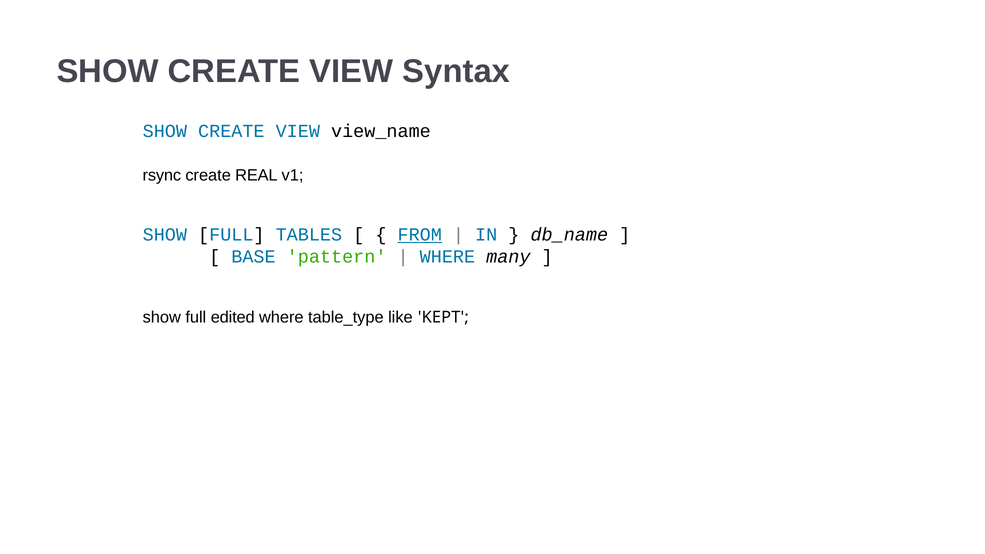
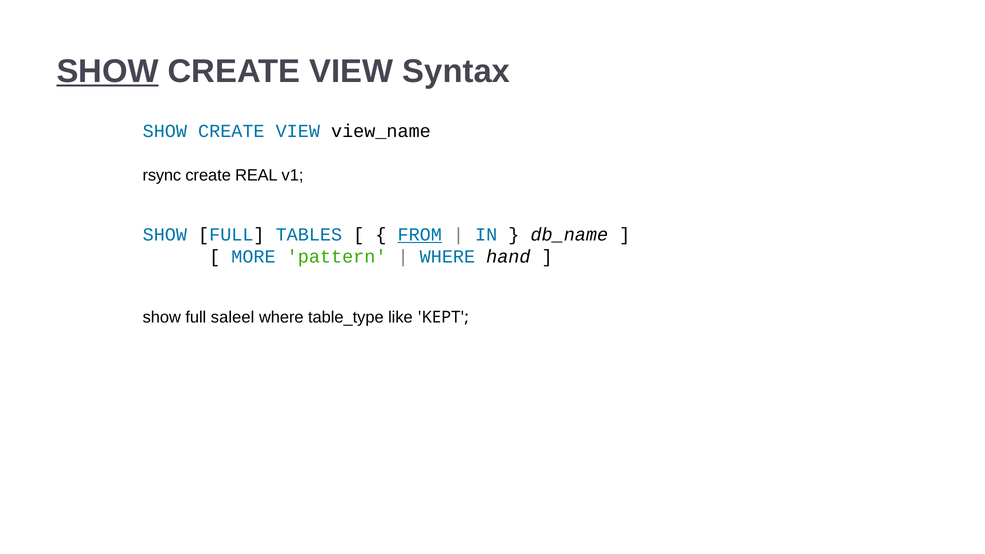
SHOW underline: none -> present (108, 71)
BASE: BASE -> MORE (253, 257)
many: many -> hand (508, 257)
edited: edited -> saleel (233, 317)
